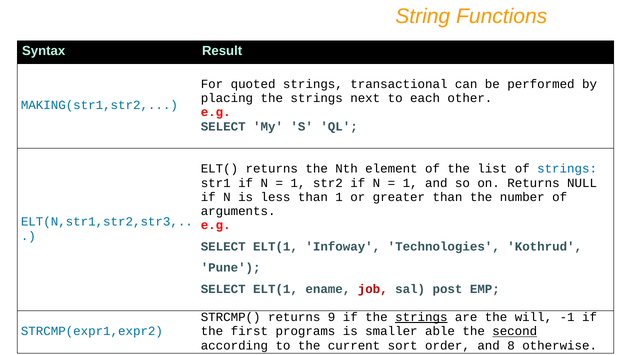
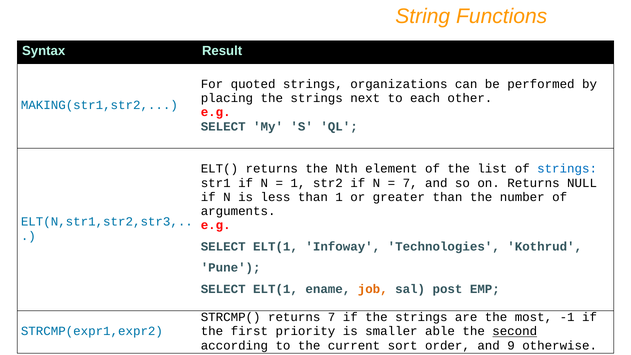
transactional: transactional -> organizations (399, 84)
1: 1 -> 7 (410, 183)
job colour: red -> orange (373, 289)
returns 9: 9 -> 7 (332, 317)
strings underline: present -> none (421, 317)
will: will -> most (533, 317)
programs: programs -> priority (305, 331)
8: 8 -> 9 (511, 345)
